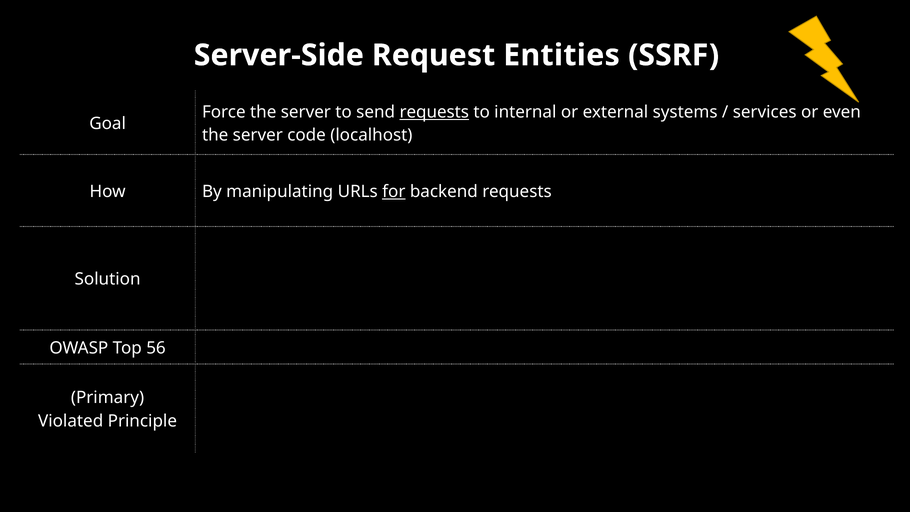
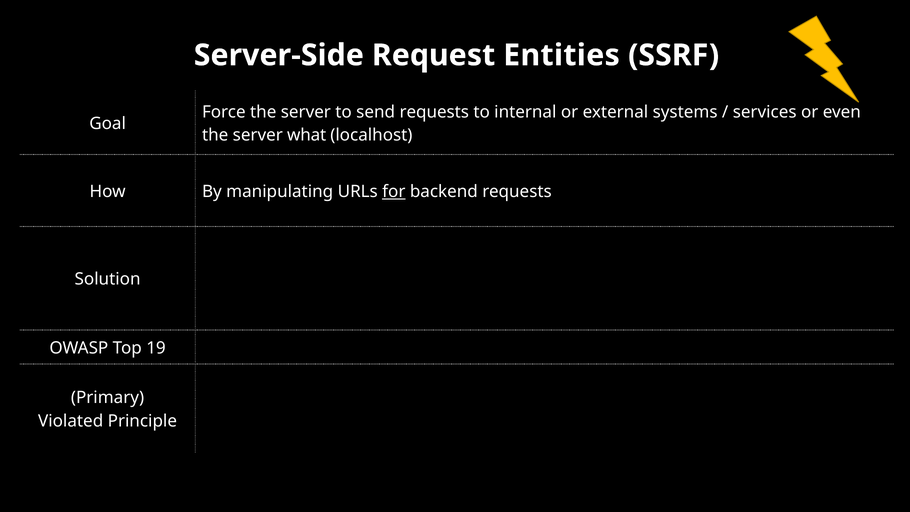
requests underline: present -> none (434, 112)
code: code -> what (307, 135)
56: 56 -> 19 (156, 348)
